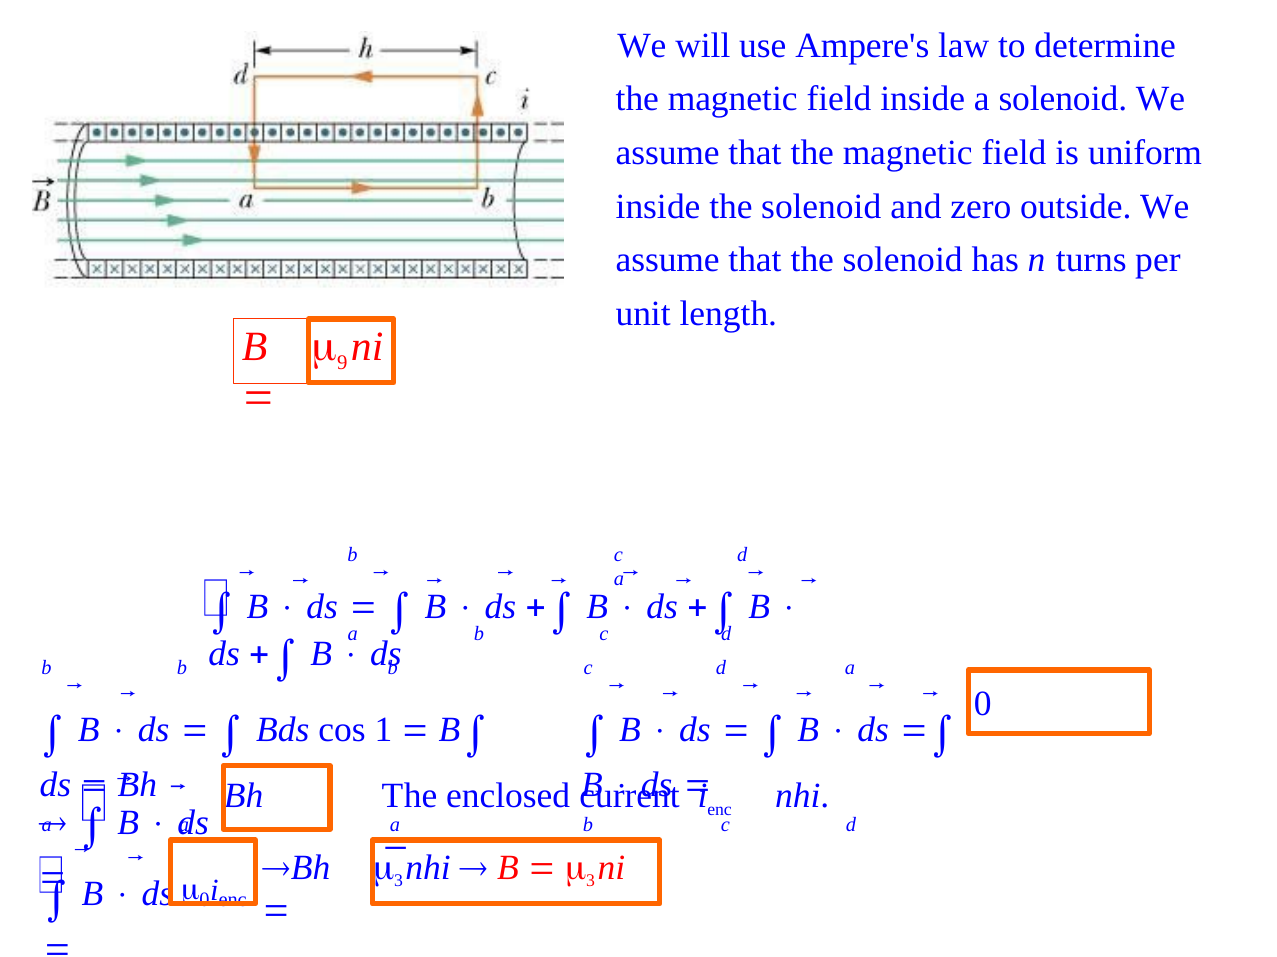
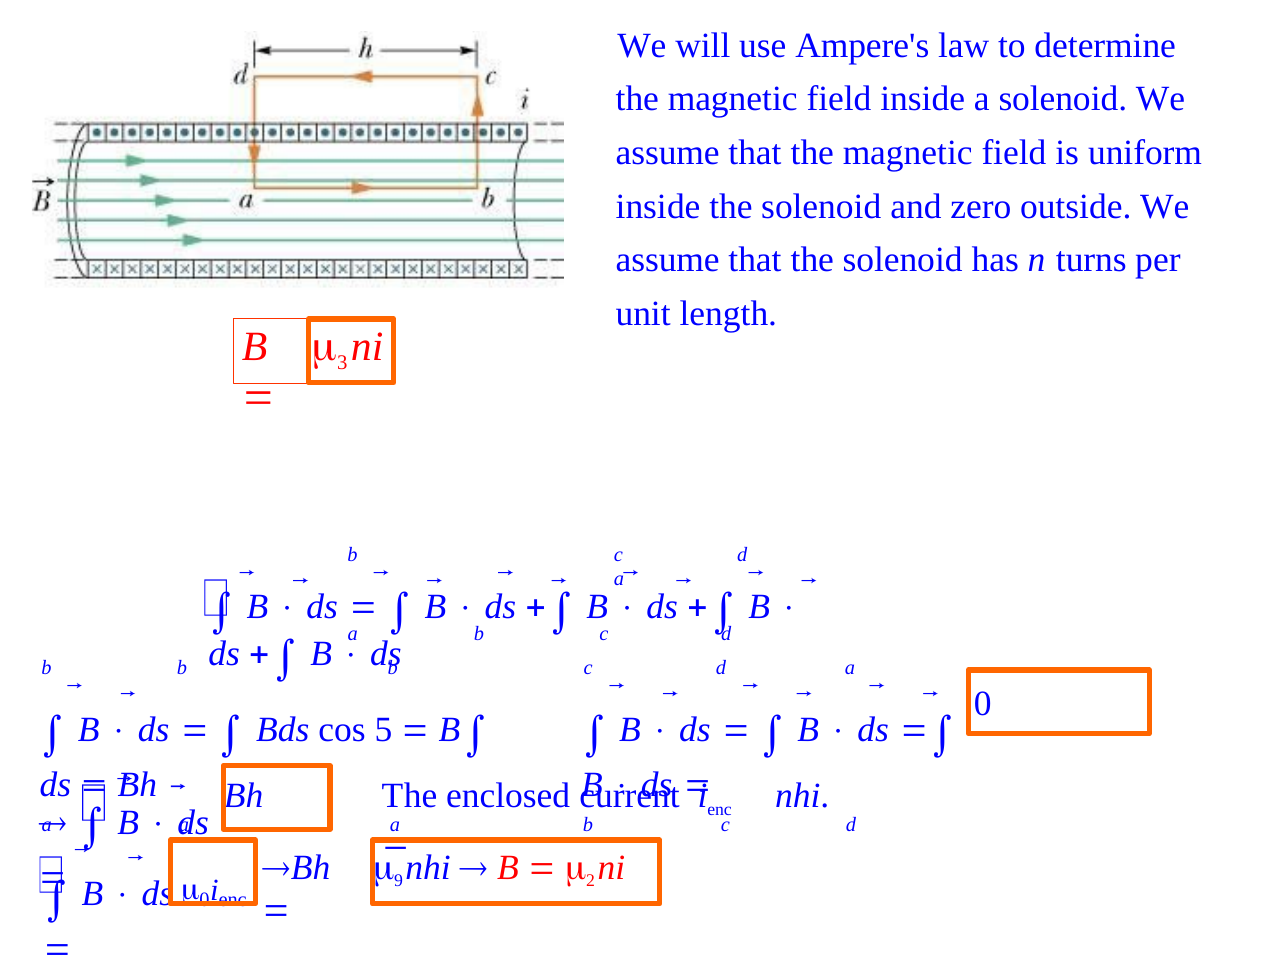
9: 9 -> 3 (342, 363)
1: 1 -> 5 (383, 731)
3: 3 -> 9 (398, 881)
3: 3 -> 2 (591, 881)
